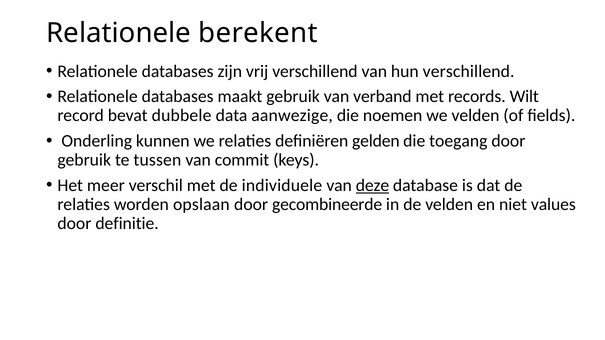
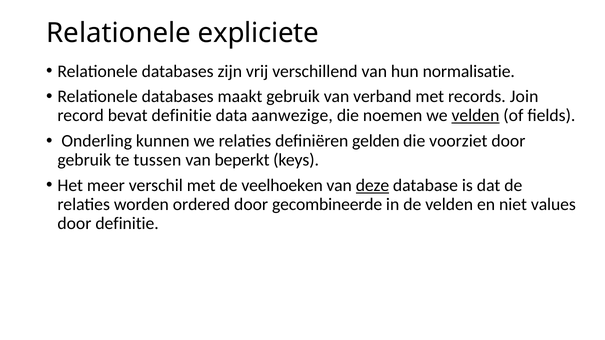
berekent: berekent -> expliciete (258, 33)
hun verschillend: verschillend -> normalisatie (469, 71)
Wilt: Wilt -> Join (524, 97)
bevat dubbele: dubbele -> definitie (182, 116)
velden underline: none -> present (475, 116)
toegang: toegang -> voorziet (458, 141)
commit: commit -> beperkt (242, 160)
individuele: individuele -> veelhoeken (282, 186)
opslaan: opslaan -> ordered (201, 205)
